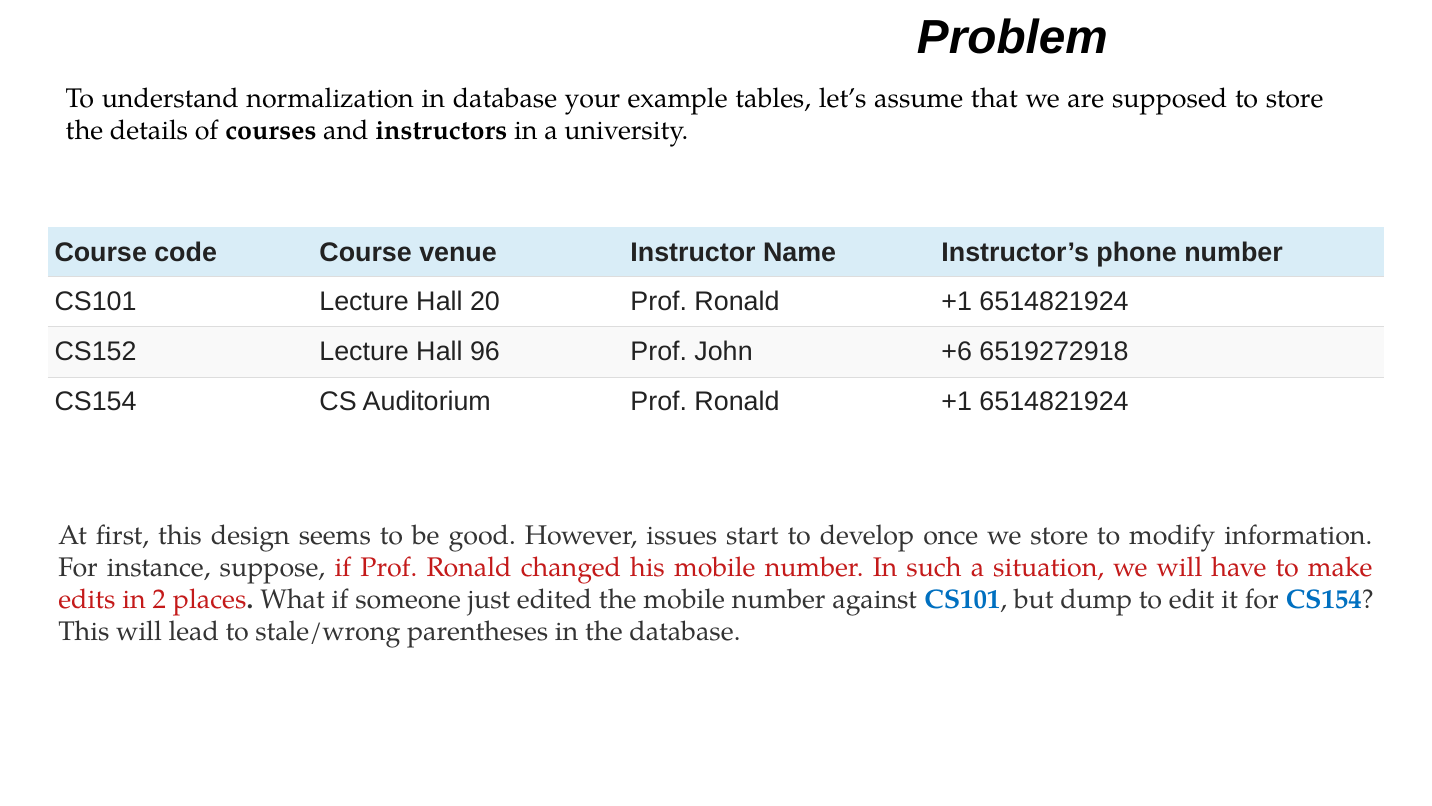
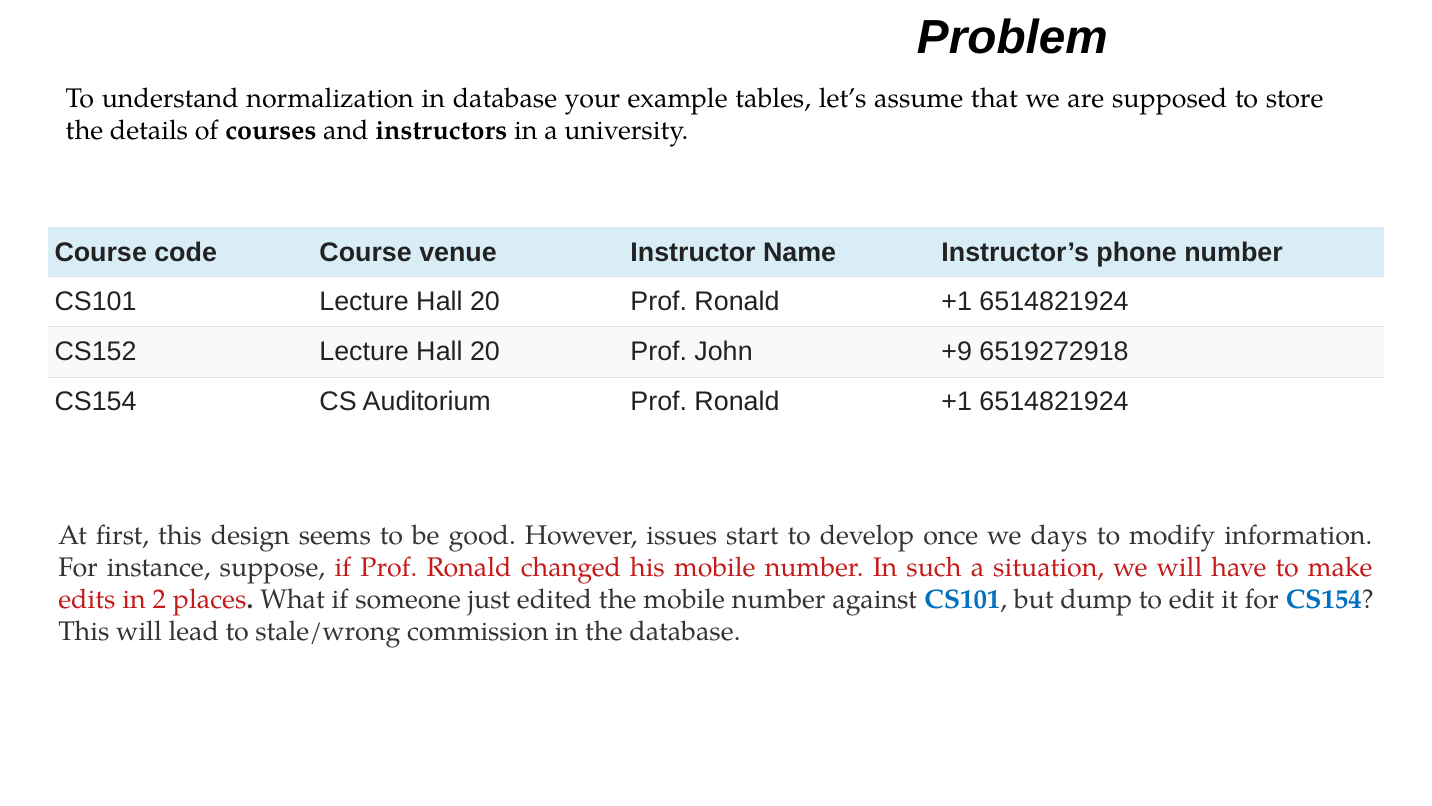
CS152 Lecture Hall 96: 96 -> 20 (485, 351)
+6: +6 -> +9 (957, 351)
we store: store -> days (1059, 535)
parentheses: parentheses -> commission (478, 632)
